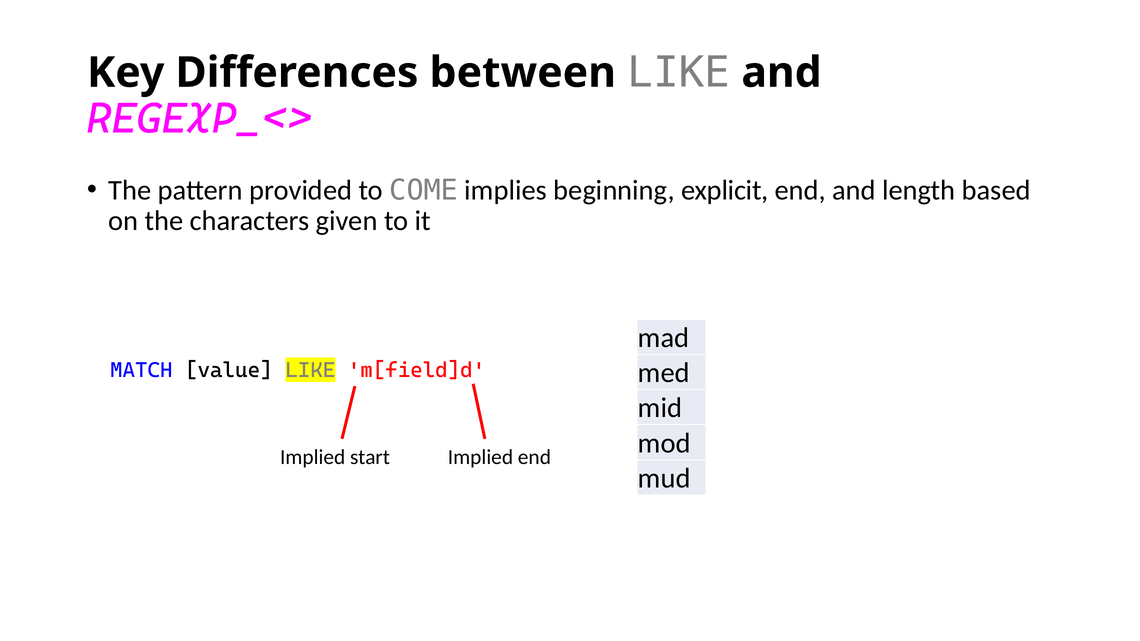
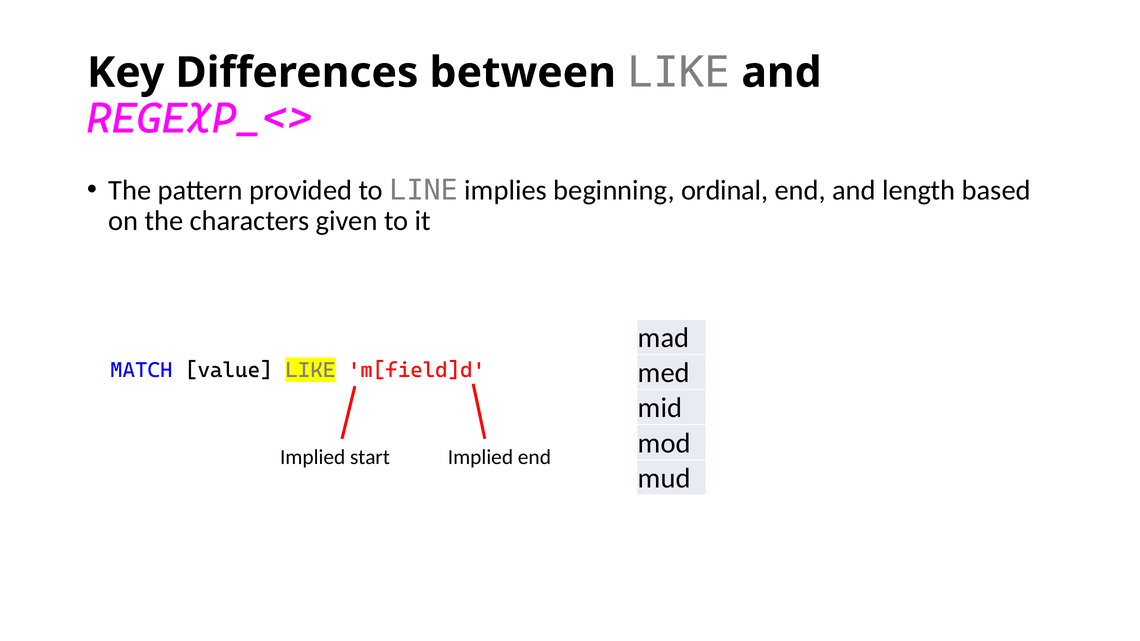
COME: COME -> LINE (424, 190)
explicit: explicit -> ordinal (725, 190)
